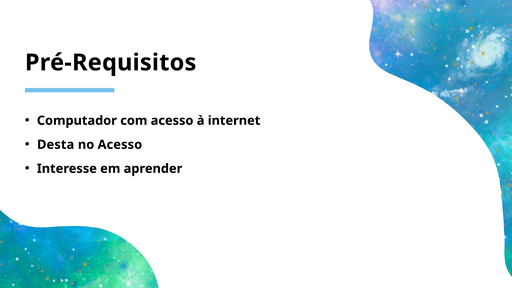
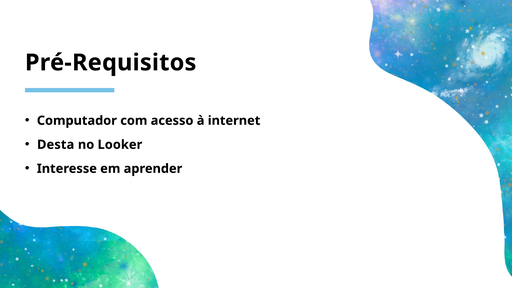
no Acesso: Acesso -> Looker (120, 145)
